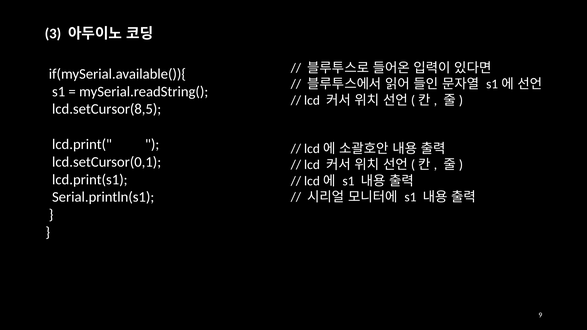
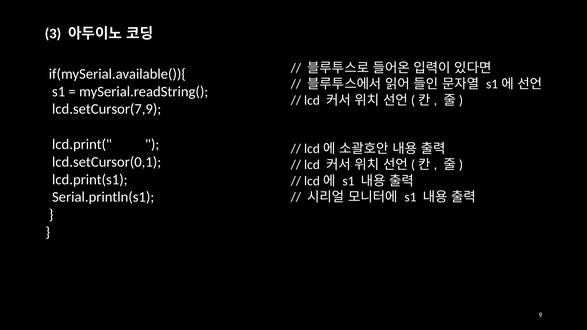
lcd.setCursor(8,5: lcd.setCursor(8,5 -> lcd.setCursor(7,9 (107, 109)
